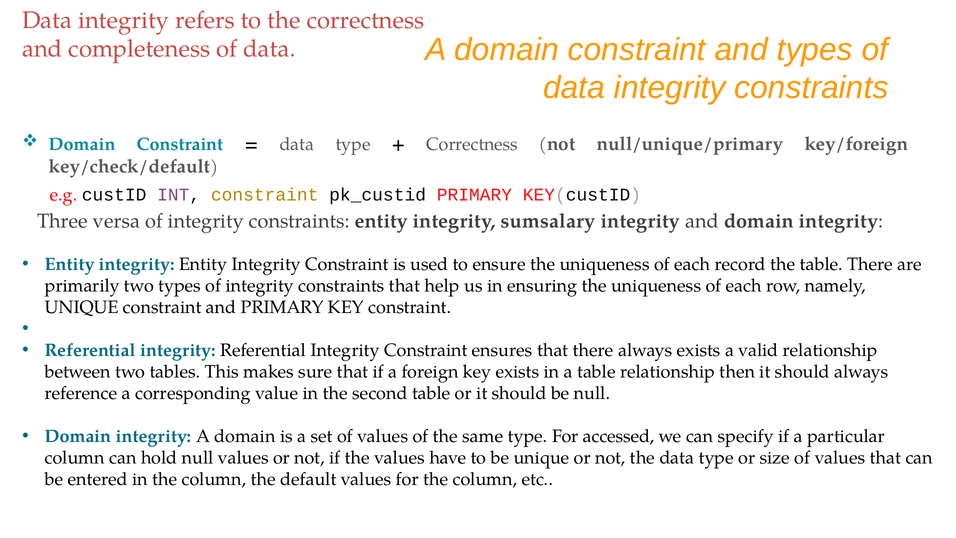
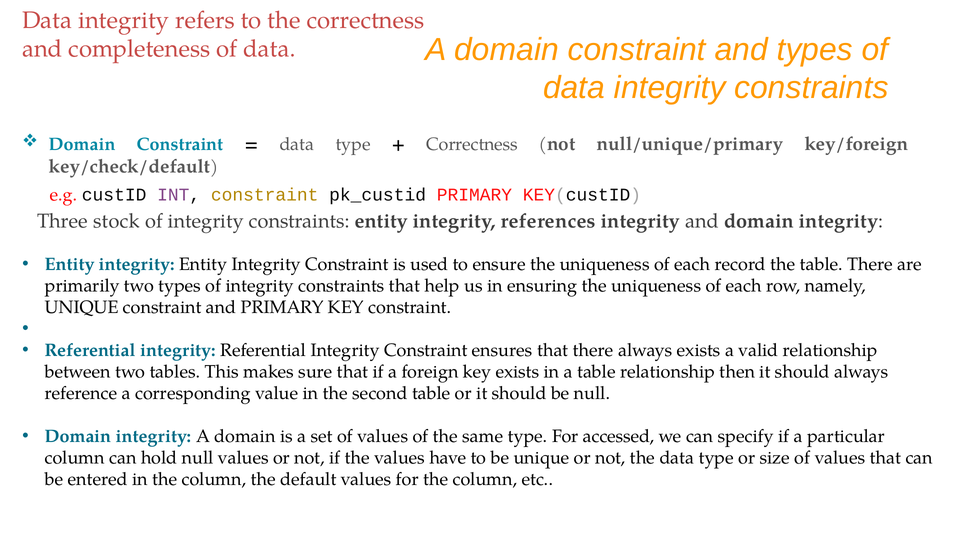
versa: versa -> stock (116, 221)
sumsalary: sumsalary -> references (548, 221)
